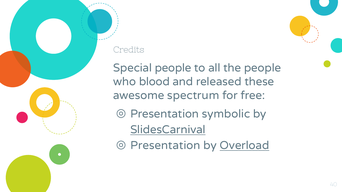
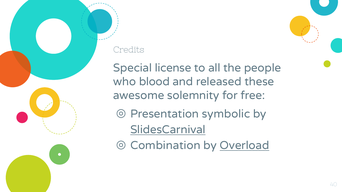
Special people: people -> license (173, 68)
spectrum: spectrum -> solemnity (193, 95)
Presentation: Presentation -> Combination (165, 146)
